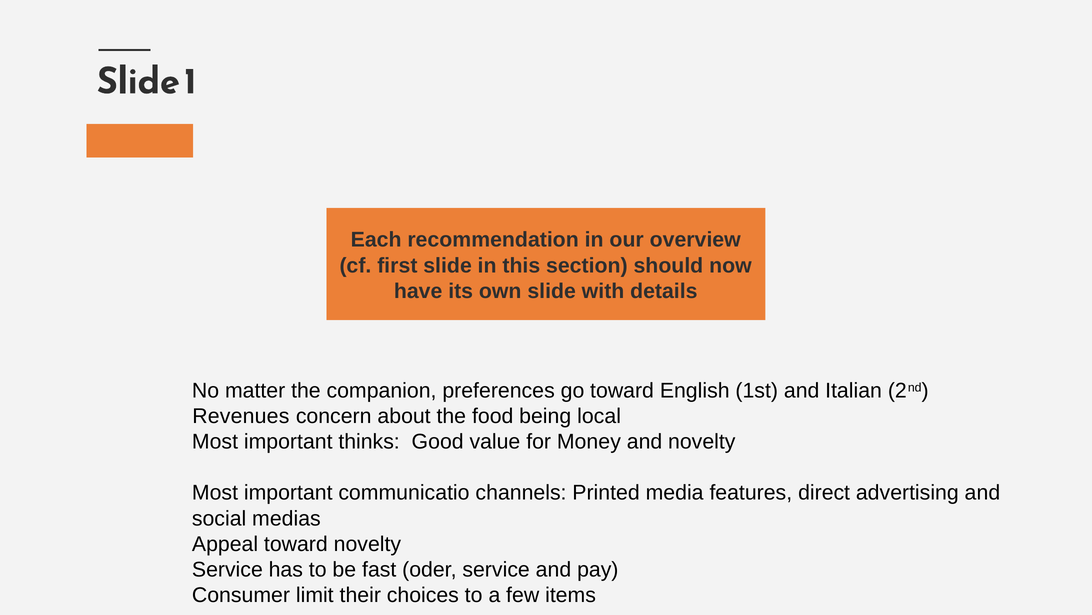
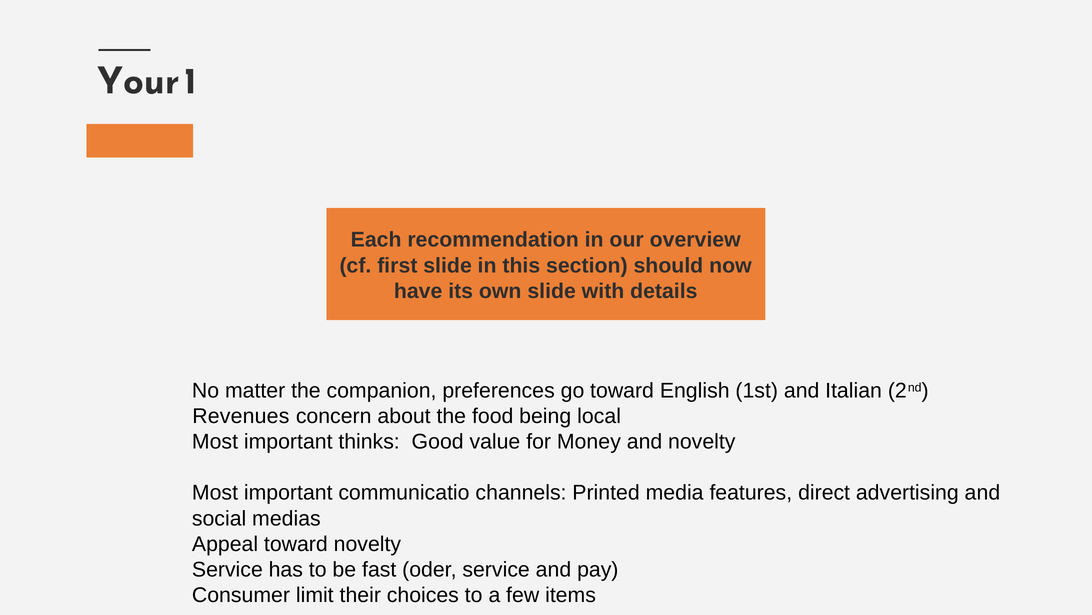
Slide: Slide -> Your (138, 81)
